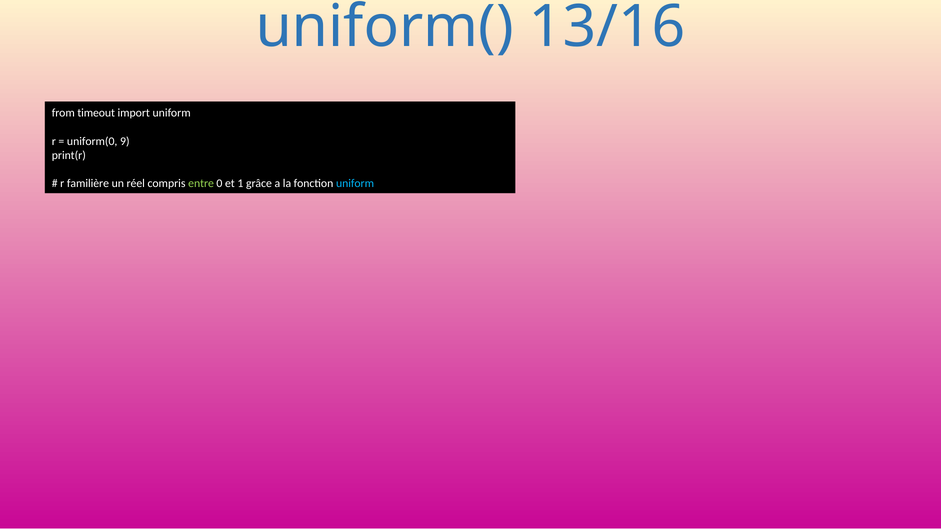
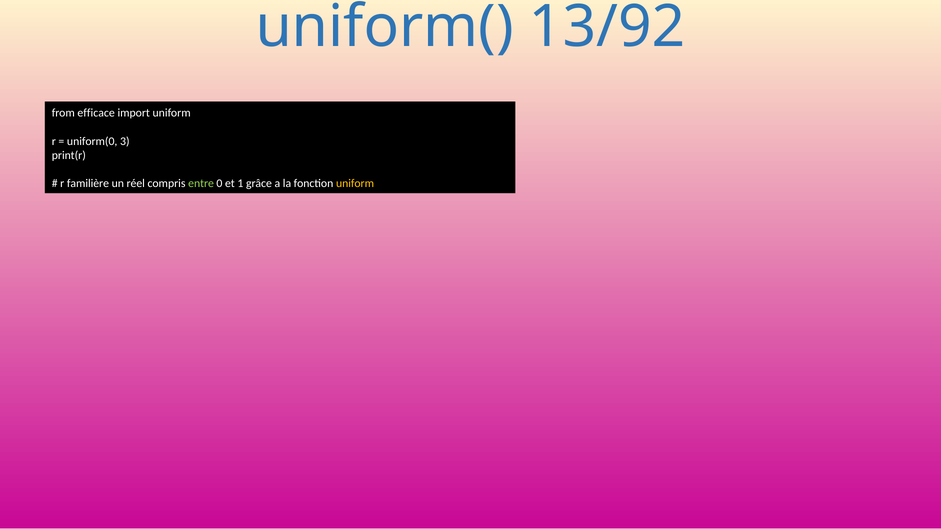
13/16: 13/16 -> 13/92 (607, 27)
timeout: timeout -> efficace (96, 113)
9: 9 -> 3 (125, 141)
uniform colour: light blue -> yellow (355, 184)
